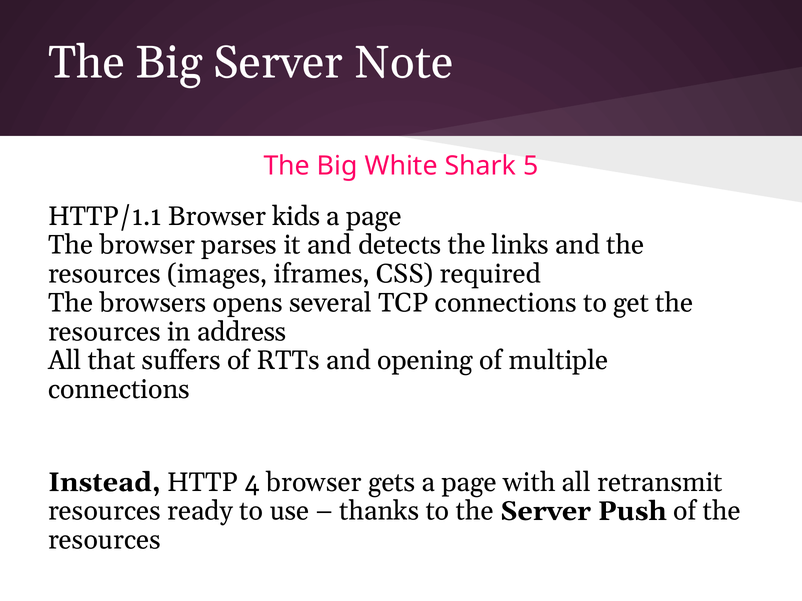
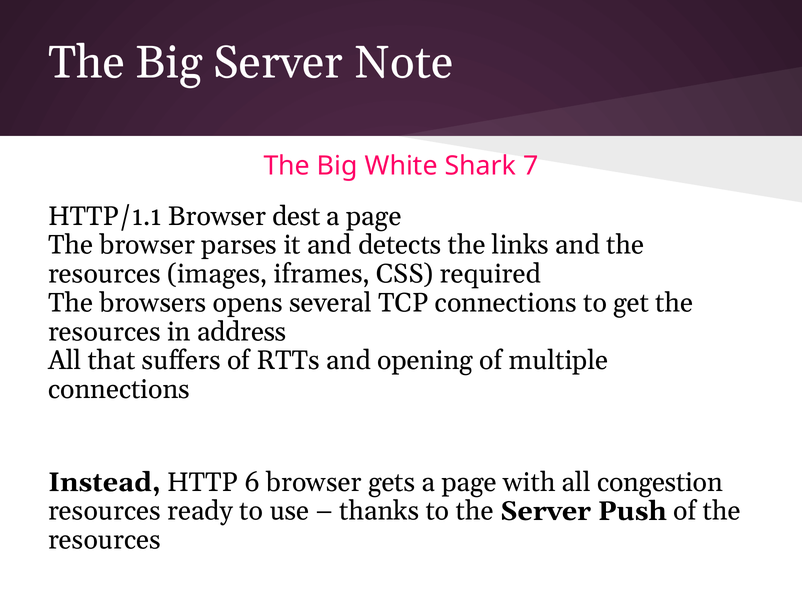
5: 5 -> 7 (531, 166)
kids: kids -> dest (296, 217)
4: 4 -> 6 (252, 483)
retransmit: retransmit -> congestion (660, 483)
